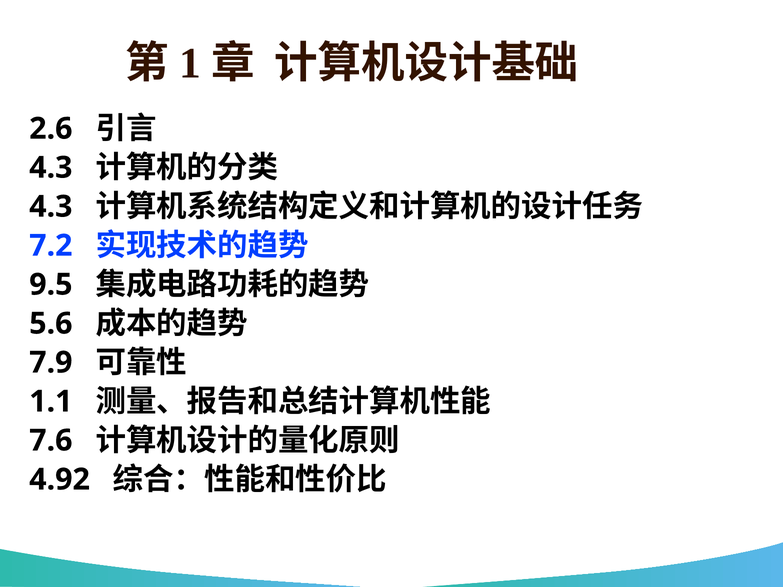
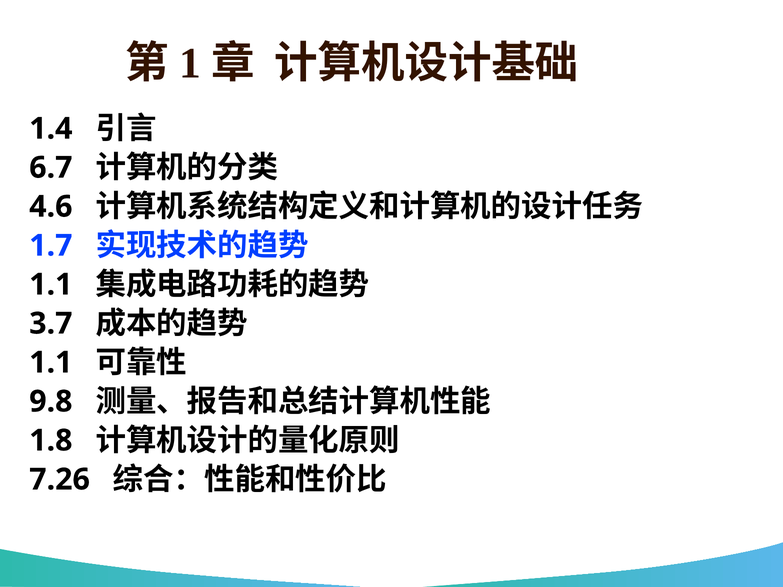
2.6: 2.6 -> 1.4 (51, 129)
4.3: 4.3 -> 6.7 (51, 168)
4.3: 4.3 -> 4.6 (51, 207)
7.2: 7.2 -> 1.7 (51, 246)
9.5: 9.5 -> 1.1 (51, 285)
5.6: 5.6 -> 3.7 (51, 324)
7.9: 7.9 -> 1.1 (51, 363)
1.1: 1.1 -> 9.8 (51, 402)
7.6: 7.6 -> 1.8 (51, 441)
4.92: 4.92 -> 7.26 (60, 480)
